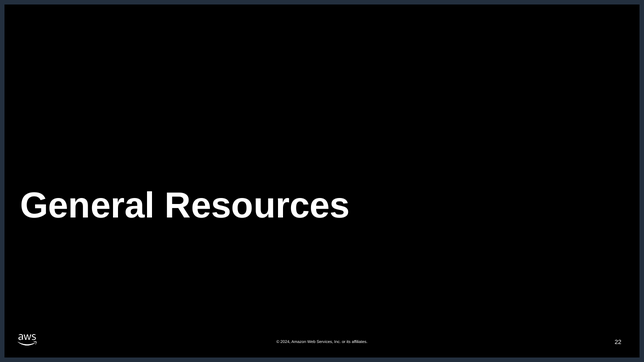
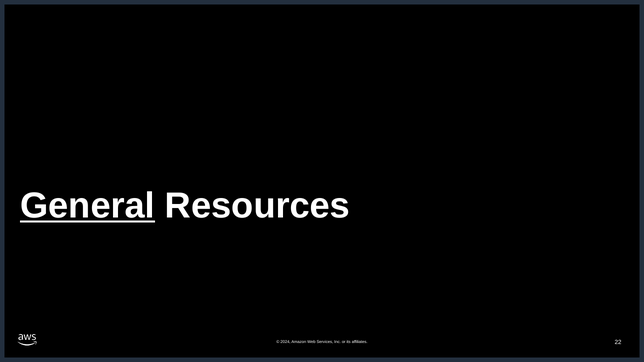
General underline: none -> present (88, 206)
